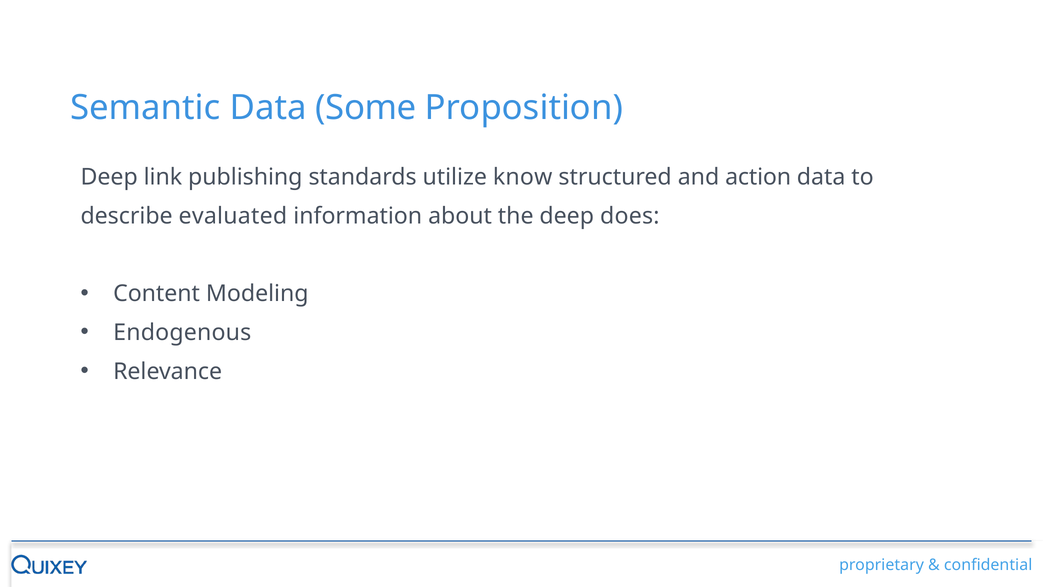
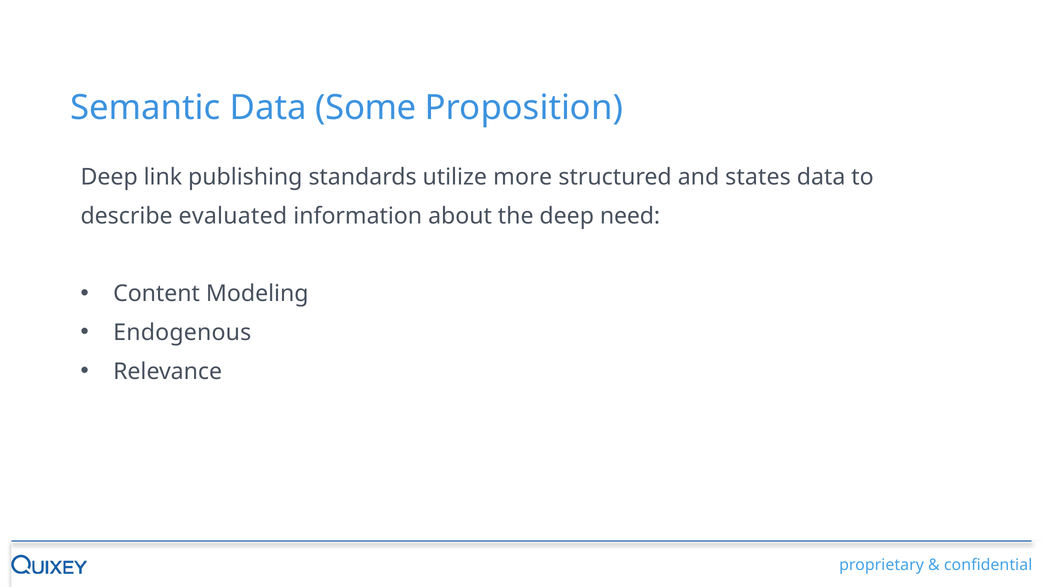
know: know -> more (523, 177)
action: action -> states (758, 177)
does: does -> need (630, 216)
